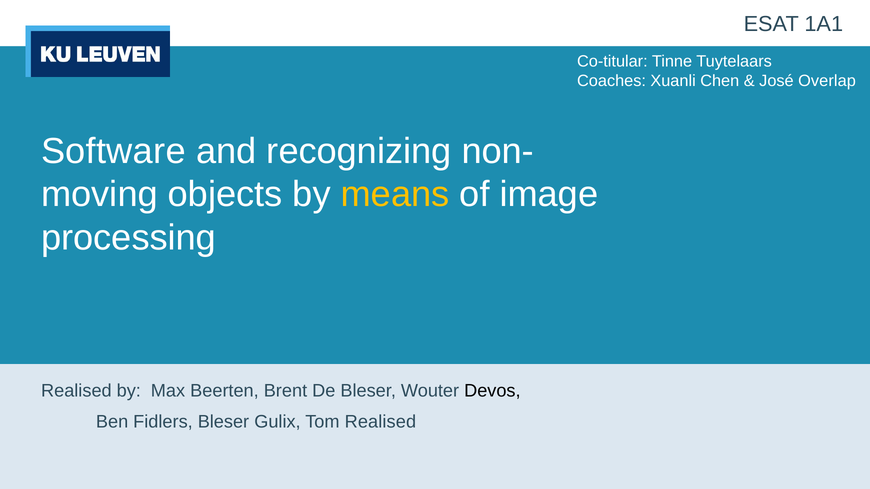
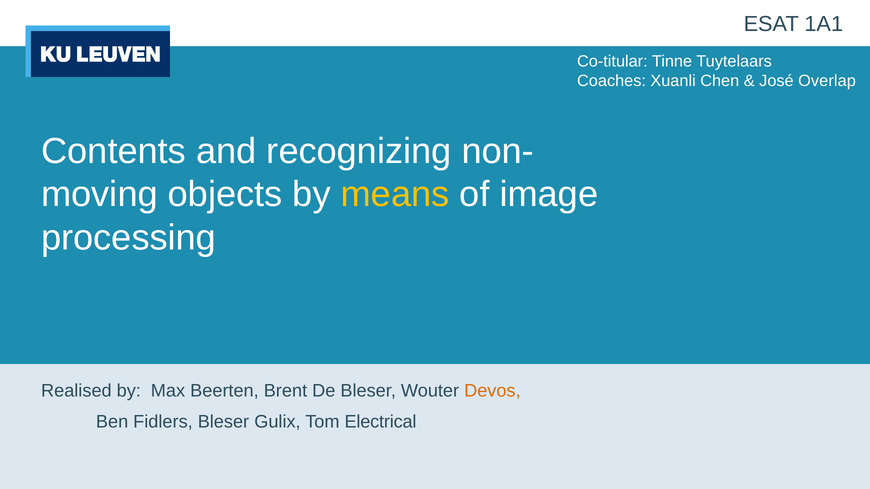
Software: Software -> Contents (114, 151)
Devos colour: black -> orange (492, 391)
Tom Realised: Realised -> Electrical (381, 422)
